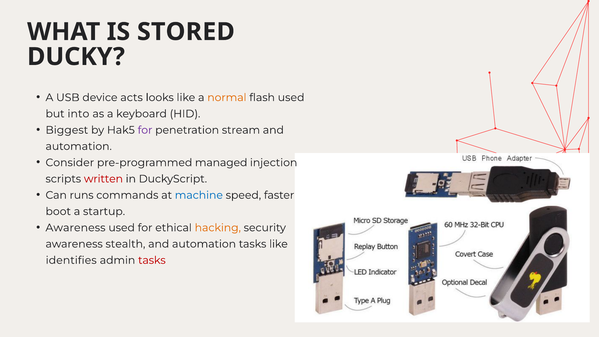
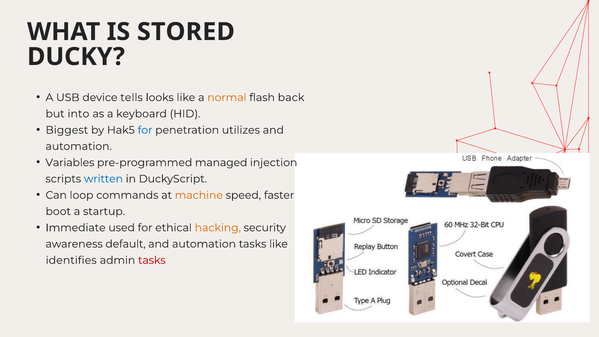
acts: acts -> tells (132, 97)
flash used: used -> back (291, 97)
for colour: purple -> blue (145, 130)
stream: stream -> utilizes (241, 130)
Consider: Consider -> Variables (70, 163)
written colour: red -> blue (103, 179)
runs: runs -> loop (82, 195)
machine colour: blue -> orange (199, 195)
Awareness: Awareness -> Immediate (76, 228)
stealth: stealth -> default (125, 244)
